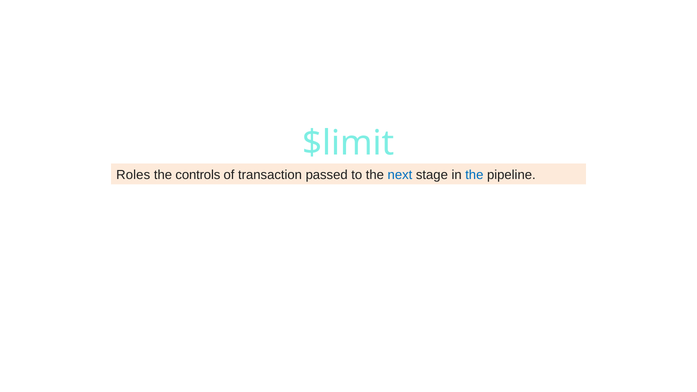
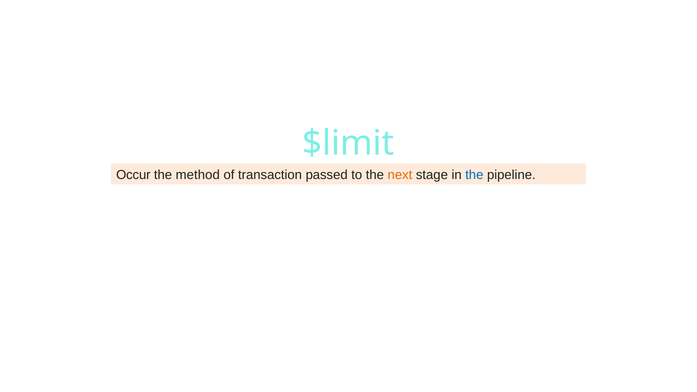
Roles: Roles -> Occur (133, 175)
controls: controls -> method (198, 175)
next colour: blue -> orange (400, 175)
